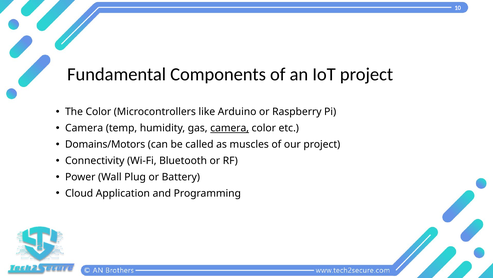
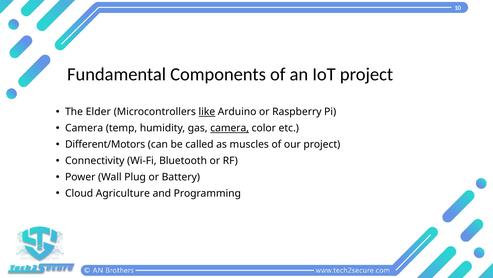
The Color: Color -> Elder (98, 112)
like underline: none -> present (207, 112)
Domains/Motors: Domains/Motors -> Different/Motors (105, 144)
Application: Application -> Agriculture (123, 193)
